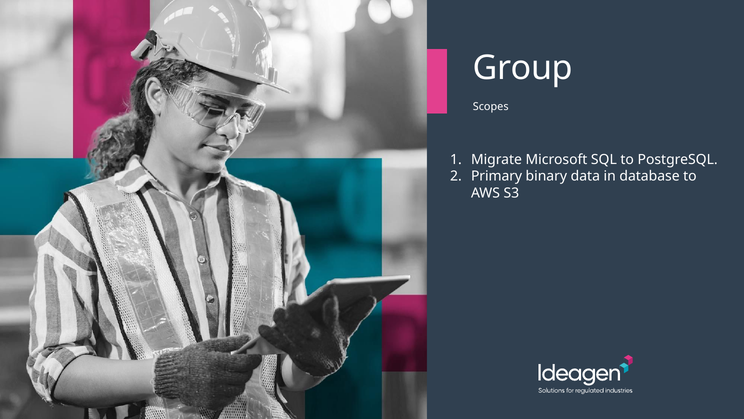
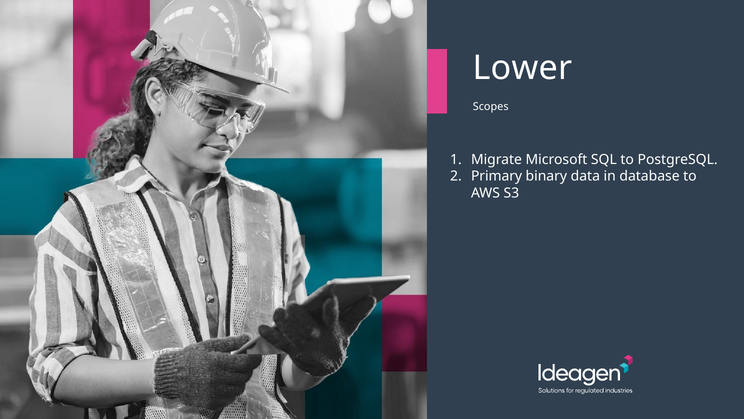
Group: Group -> Lower (523, 68)
